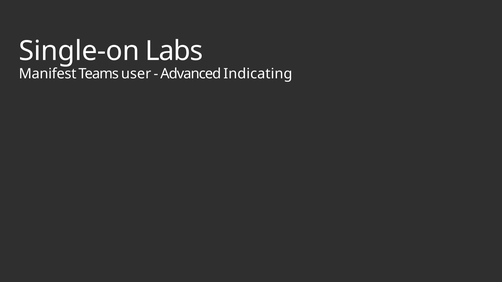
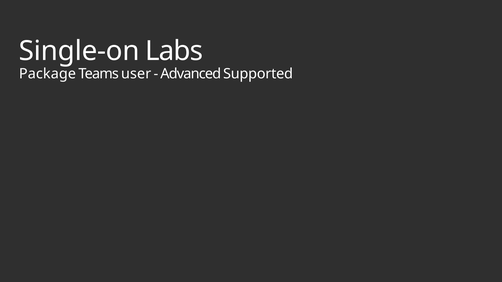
Manifest: Manifest -> Package (47, 74)
Indicating: Indicating -> Supported (258, 74)
